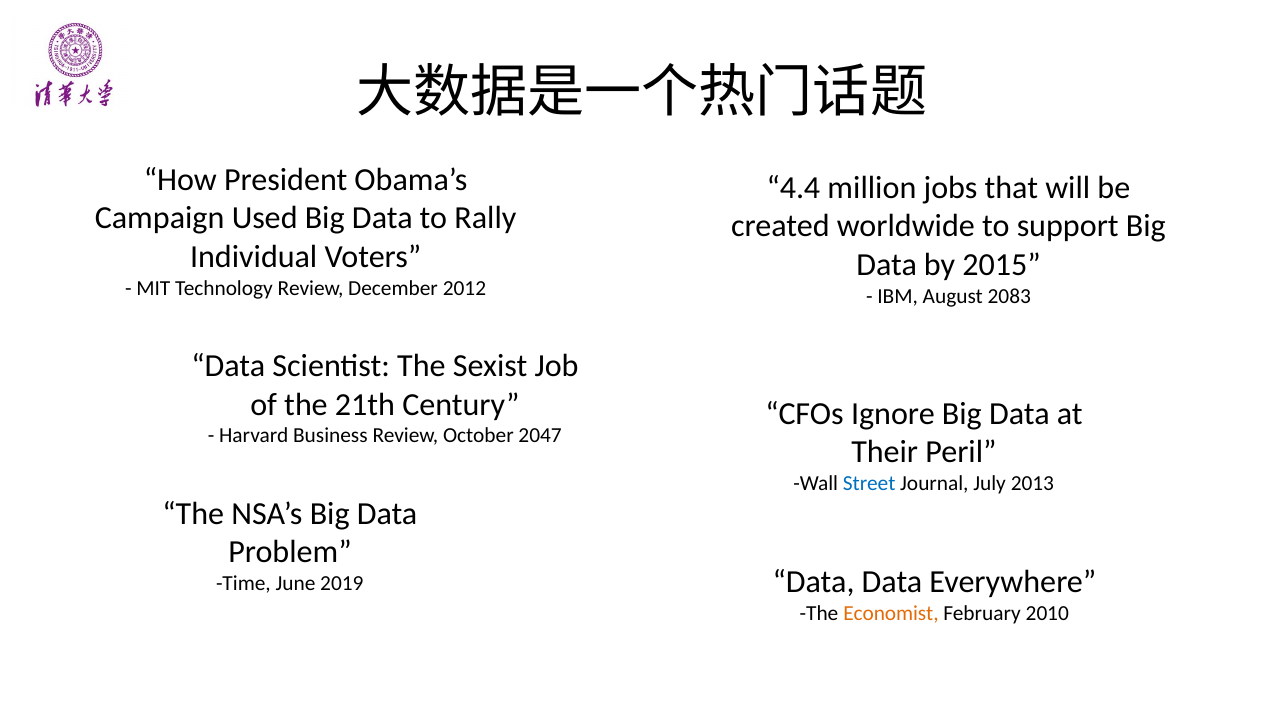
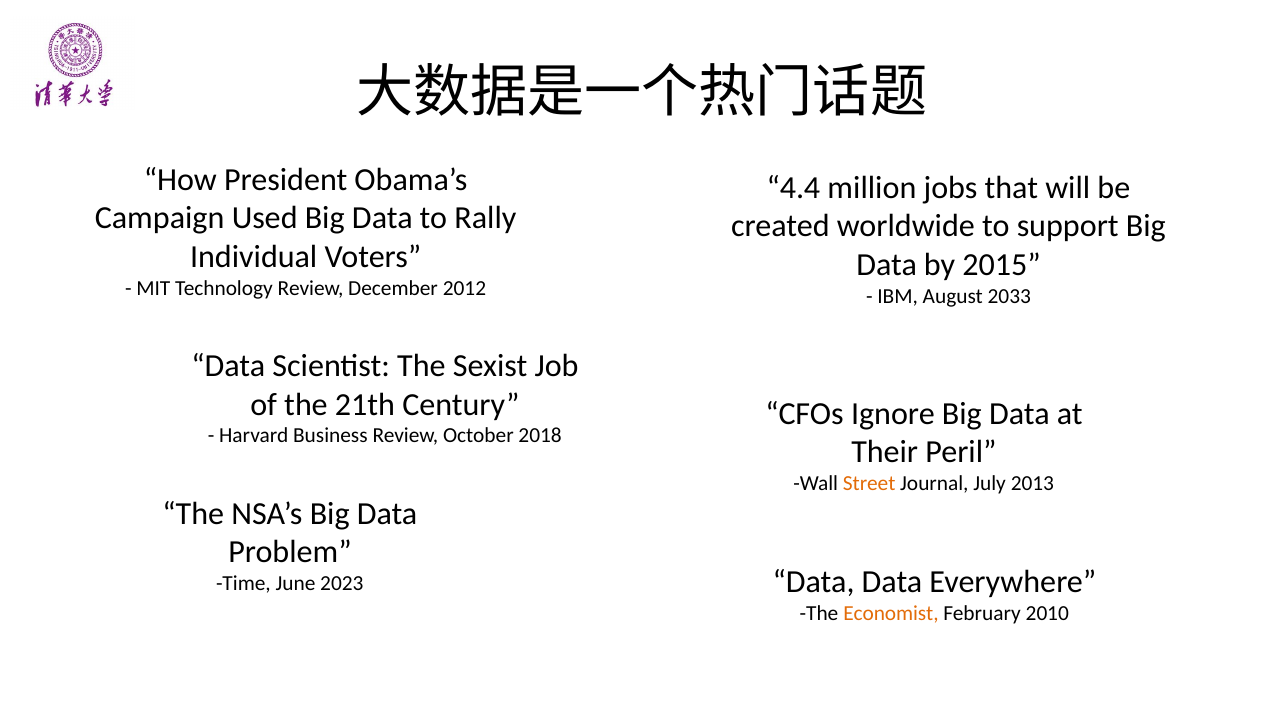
2083: 2083 -> 2033 (1009, 296)
2047: 2047 -> 2018 (540, 436)
Street colour: blue -> orange (869, 484)
2019: 2019 -> 2023 (342, 584)
